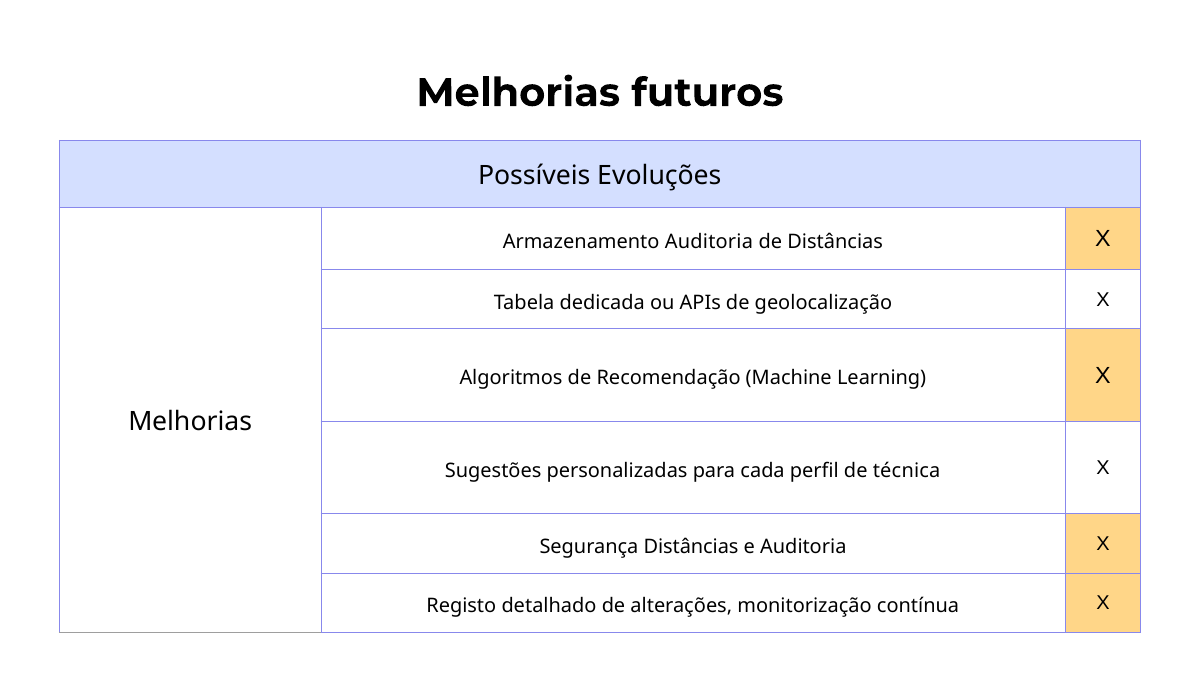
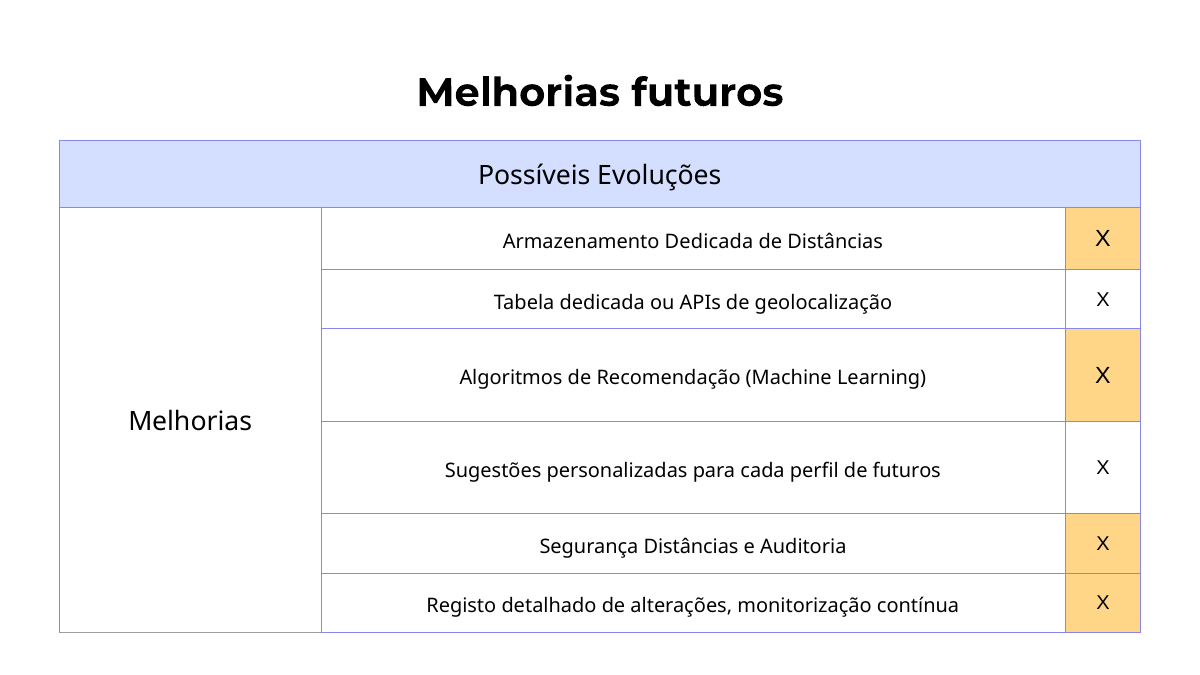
Armazenamento Auditoria: Auditoria -> Dedicada (709, 242)
de técnica: técnica -> futuros (907, 471)
